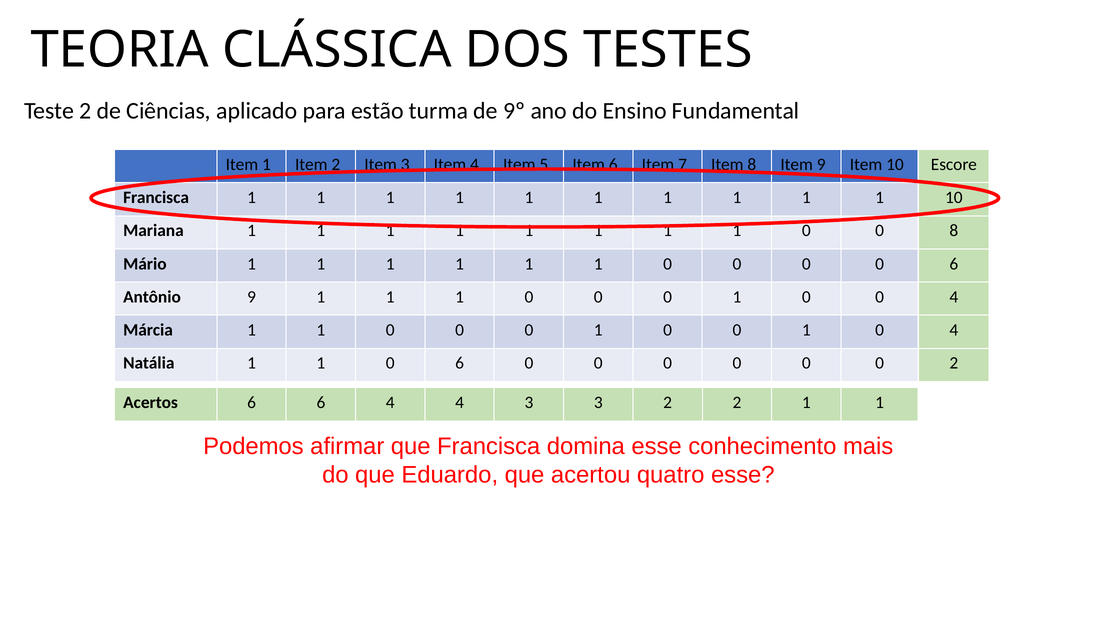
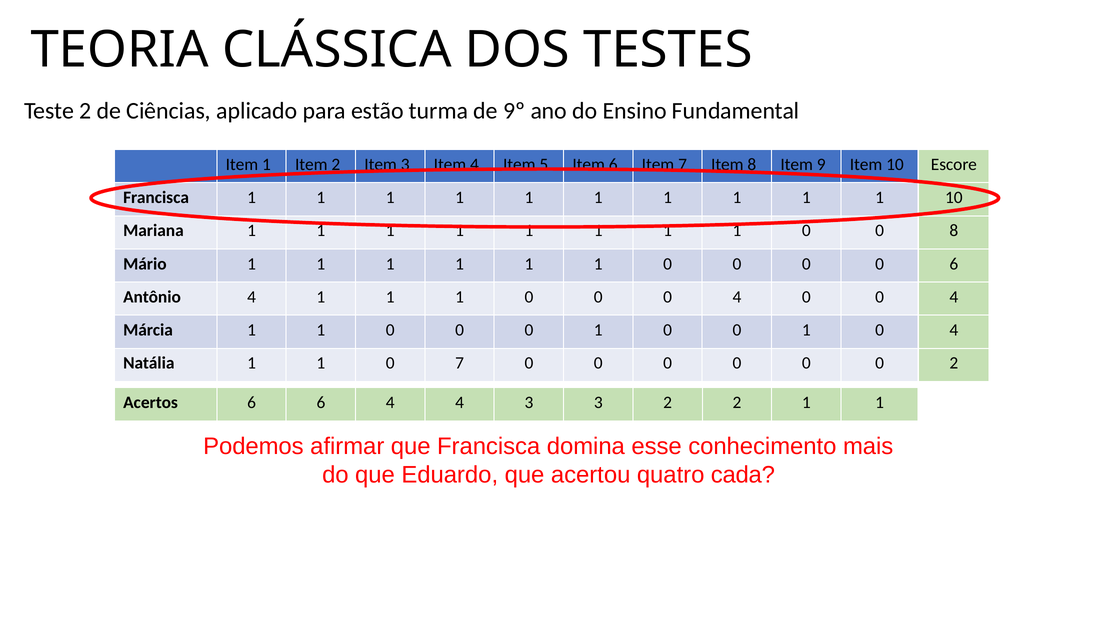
Antônio 9: 9 -> 4 (252, 297)
1: 1 -> 4 (737, 297)
0 6: 6 -> 7 (460, 363)
quatro esse: esse -> cada (743, 475)
